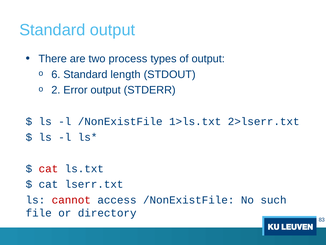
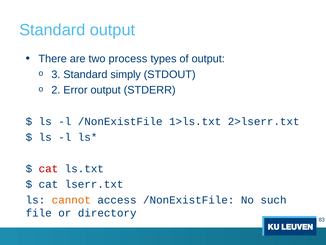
6: 6 -> 3 (56, 74)
length: length -> simply (126, 74)
cannot colour: red -> orange (71, 200)
